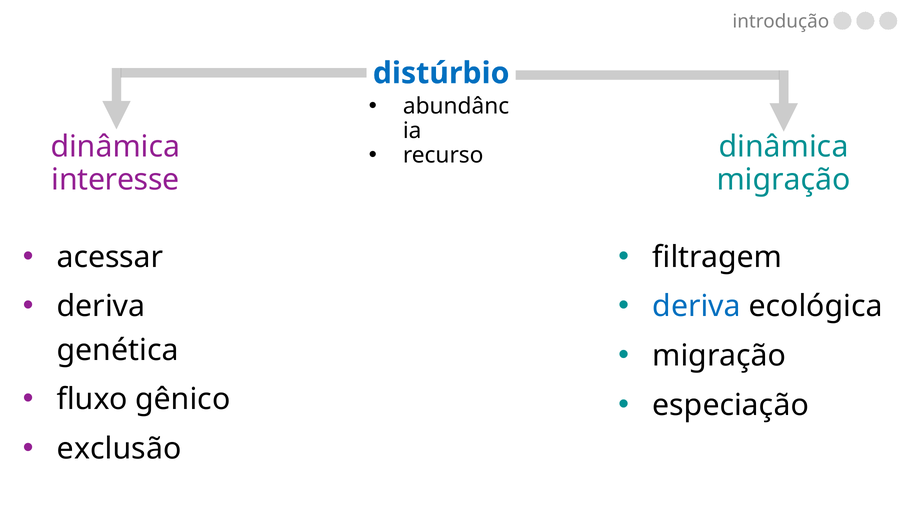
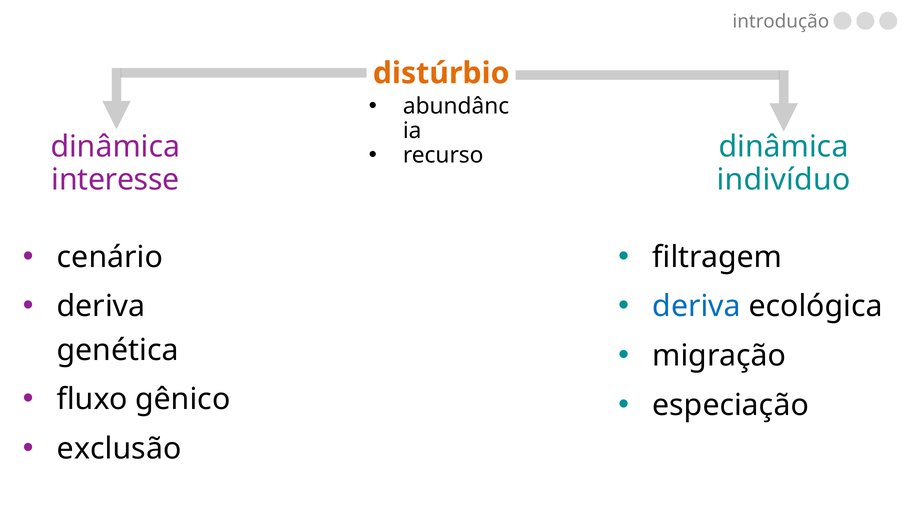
distúrbio colour: blue -> orange (441, 73)
migração: migração -> indivíduo (784, 180)
acessar: acessar -> cenário (110, 257)
